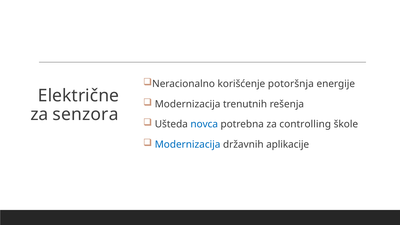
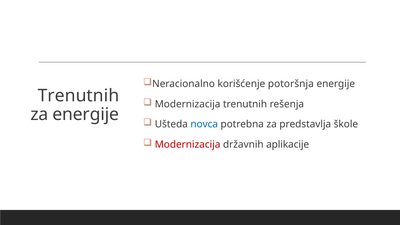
Električne: Električne -> Trenutnih (79, 96)
za senzora: senzora -> energije (86, 115)
controlling: controlling -> predstavlja (305, 124)
Modernizacija colour: blue -> red (188, 145)
